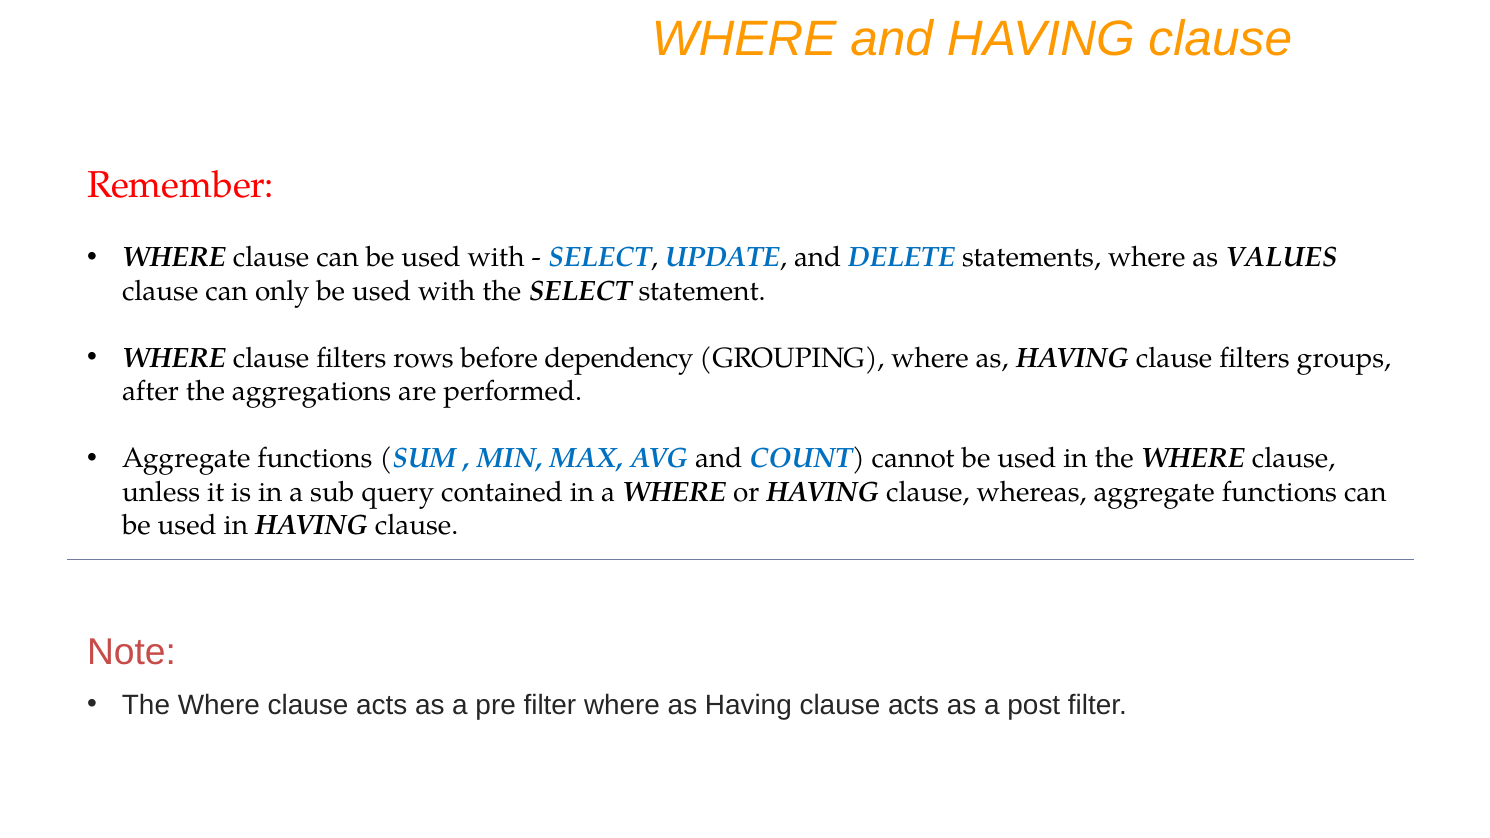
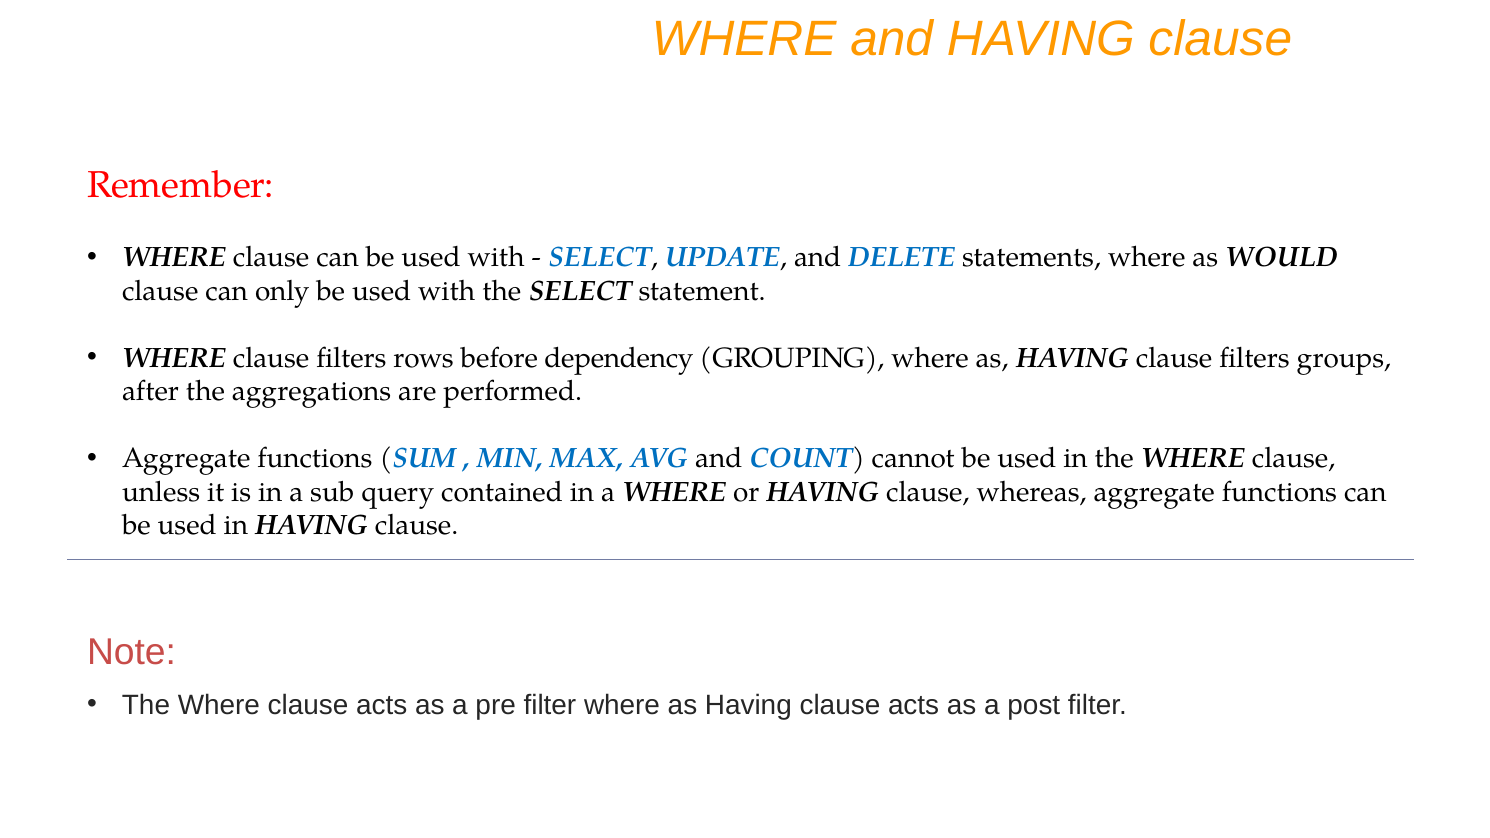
VALUES: VALUES -> WOULD (1282, 257)
